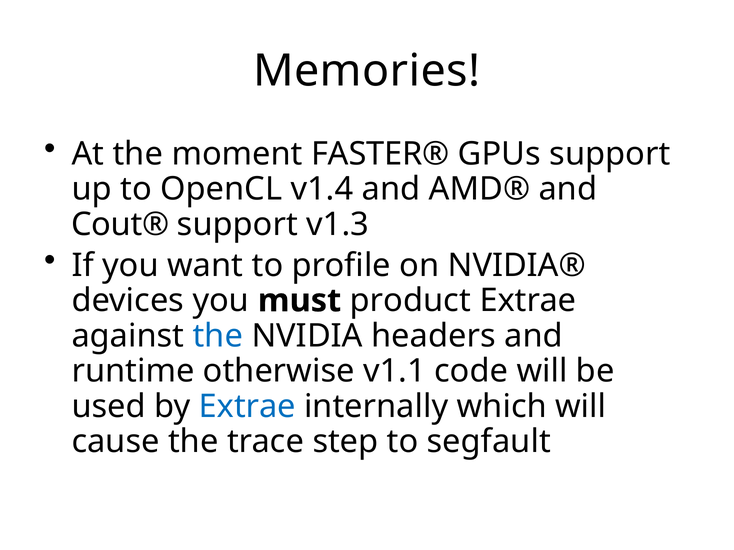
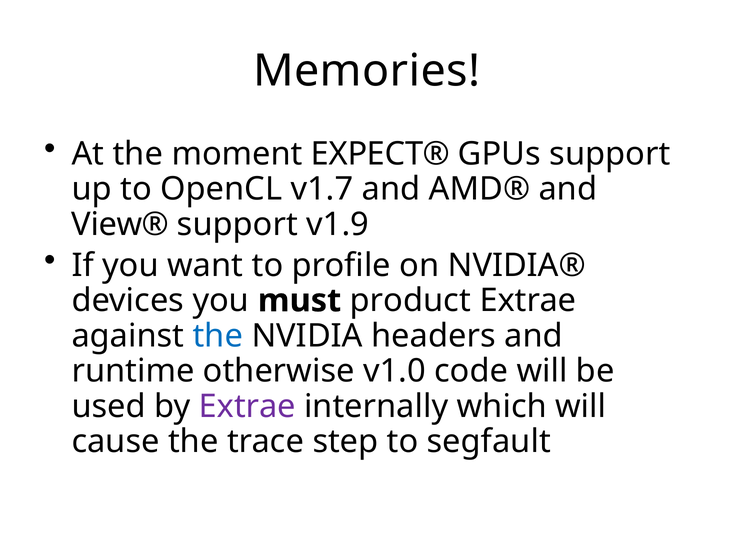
FASTER®: FASTER® -> EXPECT® (380, 154)
v1.4: v1.4 -> v1.7 (322, 189)
Cout®: Cout® -> View® (120, 224)
v1.3: v1.3 -> v1.9 (338, 224)
v1.1: v1.1 -> v1.0 (394, 371)
Extrae colour: blue -> purple (247, 407)
